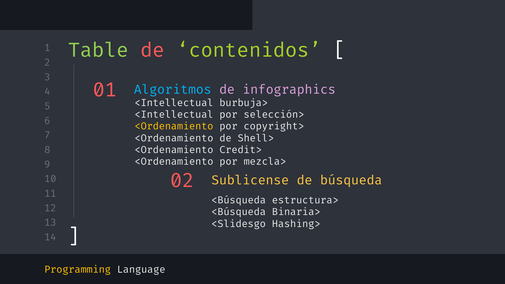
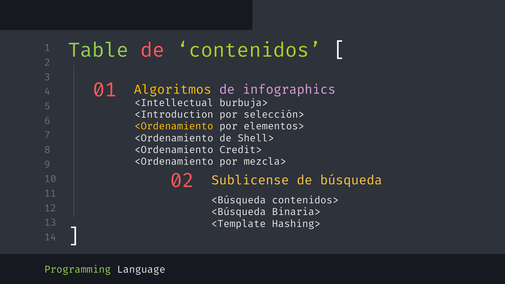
Algoritmos colour: light blue -> yellow (173, 90)
<Intellectual: <Intellectual -> <Introduction (174, 115)
copyright>: copyright> -> elementos> (274, 126)
estructura>: estructura> -> contenidos> (305, 200)
<Slidesgo: <Slidesgo -> <Template (239, 224)
Programming colour: yellow -> light green (78, 270)
